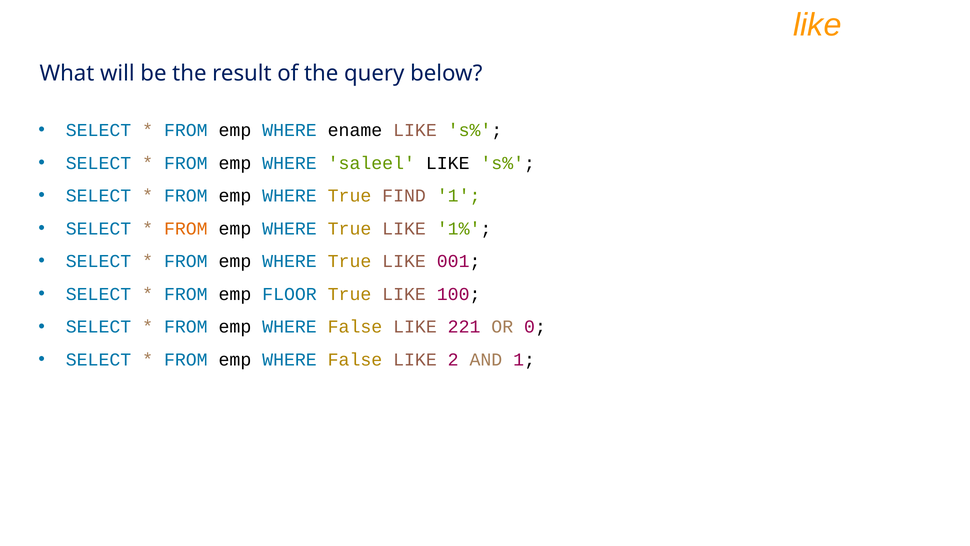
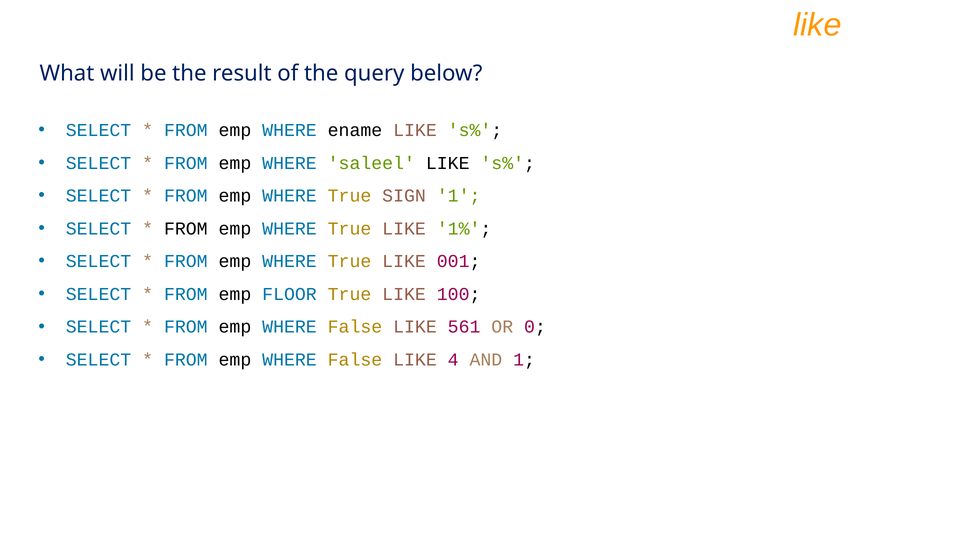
FIND: FIND -> SIGN (404, 196)
FROM colour: orange -> black (186, 229)
221: 221 -> 561 (464, 327)
2: 2 -> 4 (453, 359)
